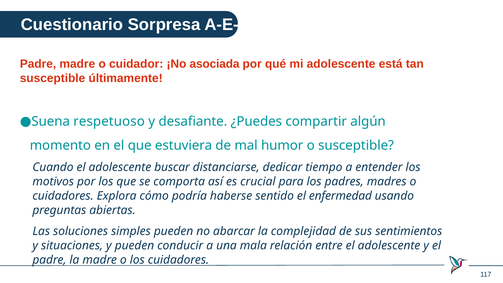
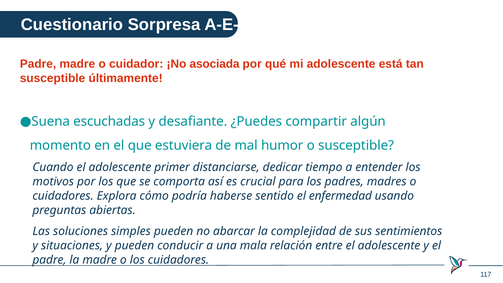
respetuoso: respetuoso -> escuchadas (109, 121)
buscar: buscar -> primer (172, 167)
